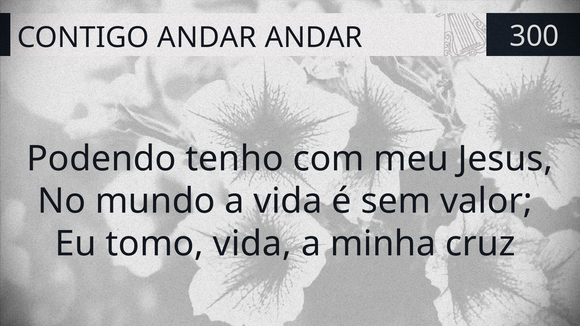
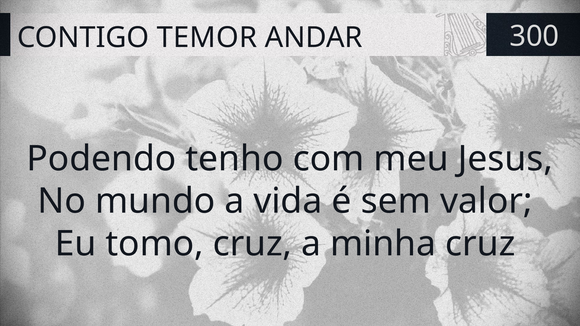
CONTIGO ANDAR: ANDAR -> TEMOR (207, 38)
tomo vida: vida -> cruz (252, 244)
